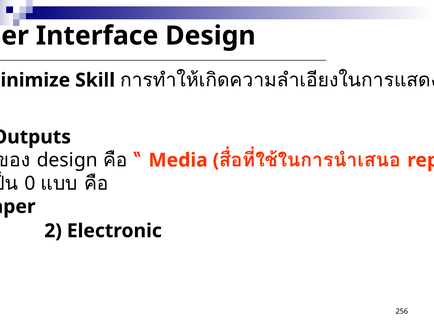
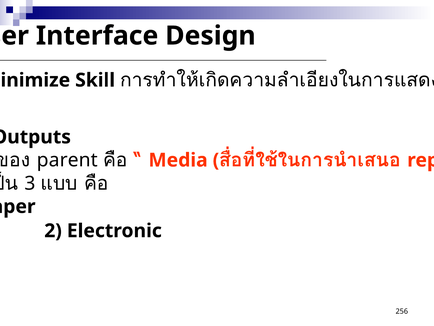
design: design -> parent (67, 160)
0: 0 -> 3 (30, 183)
